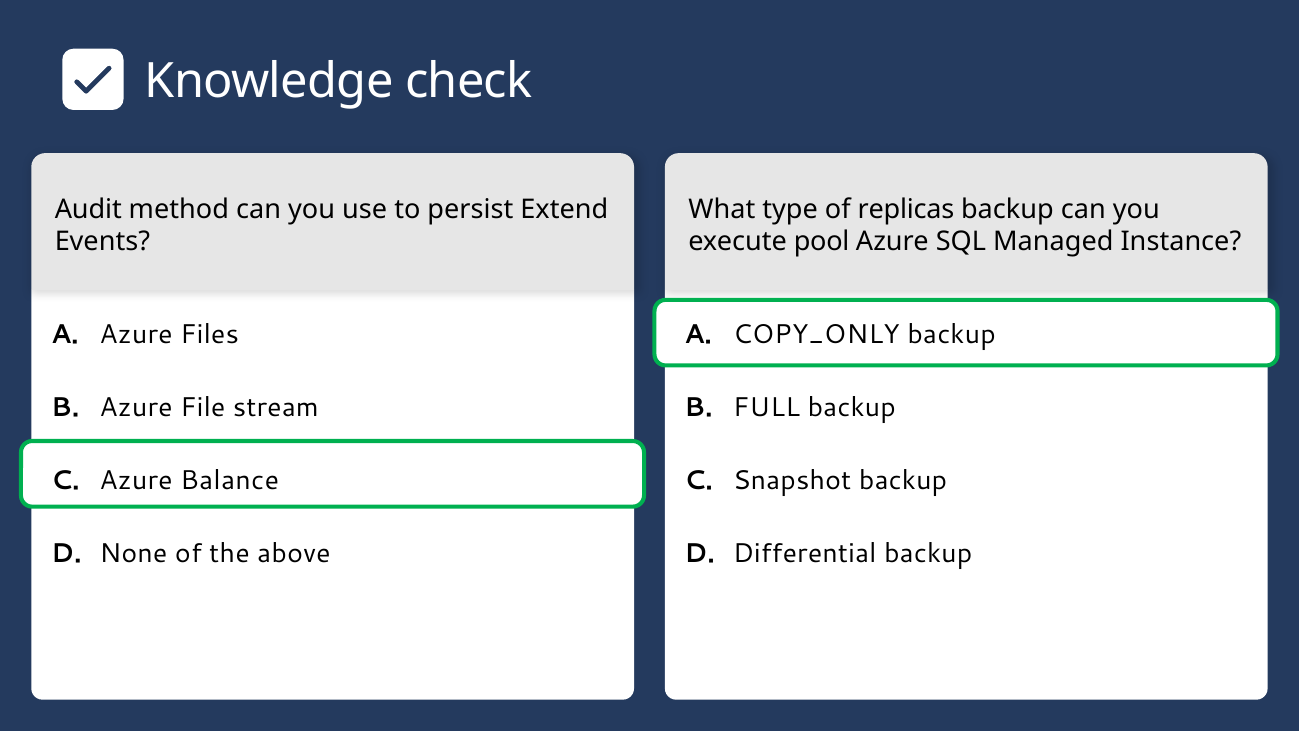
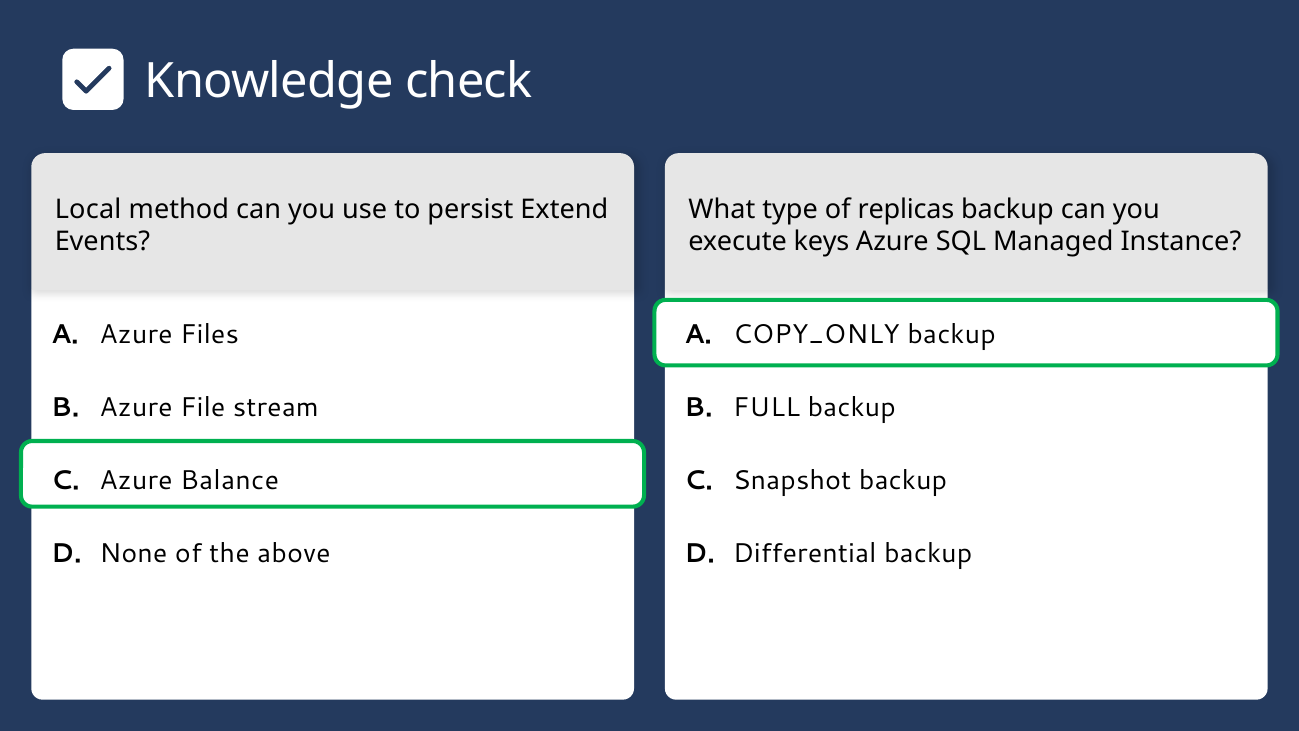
Audit: Audit -> Local (88, 209)
pool: pool -> keys (822, 242)
